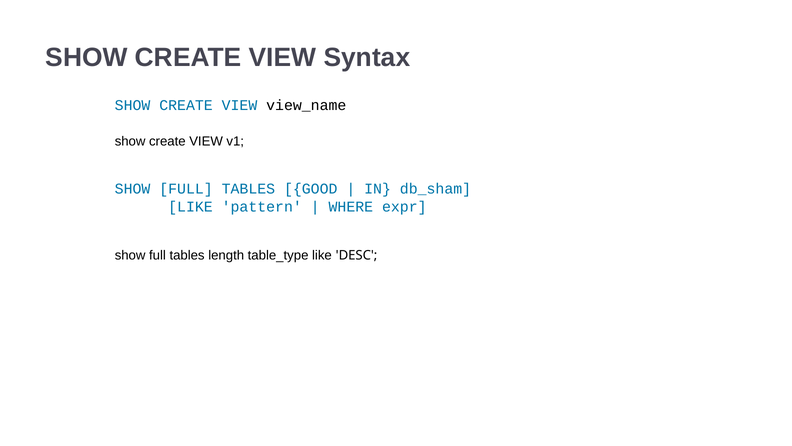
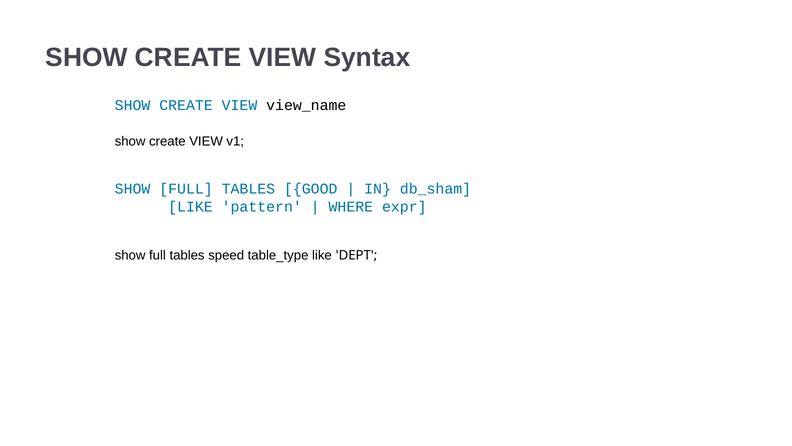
length: length -> speed (226, 255)
DESC: DESC -> DEPT (357, 255)
